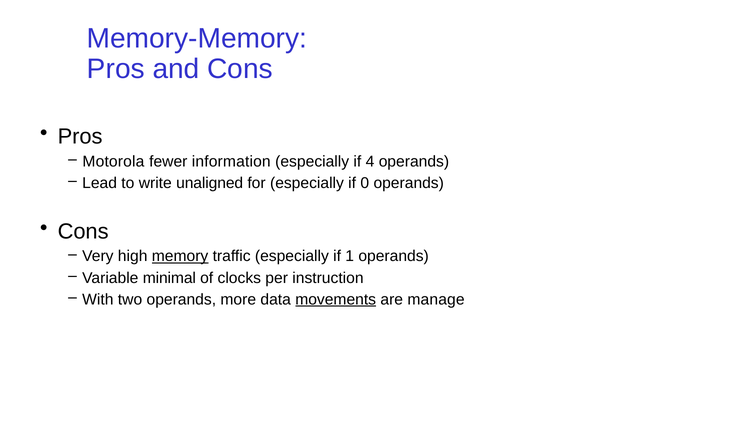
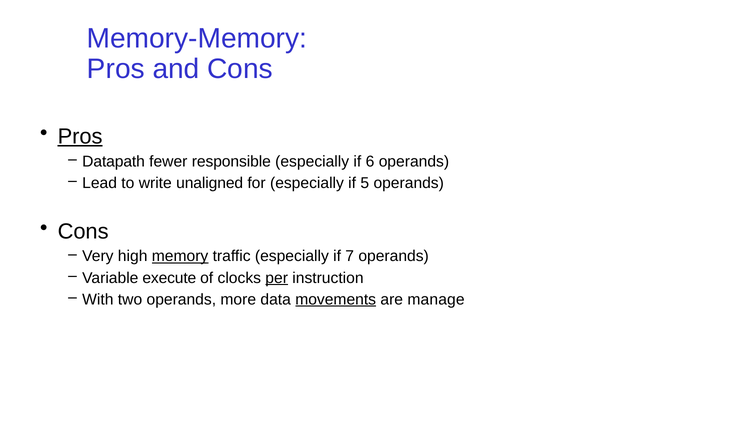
Pros underline: none -> present (80, 136)
Motorola: Motorola -> Datapath (114, 161)
information: information -> responsible (231, 161)
4: 4 -> 6 (370, 161)
0: 0 -> 5 (365, 183)
1: 1 -> 7 (350, 256)
minimal: minimal -> execute (169, 278)
per underline: none -> present (277, 278)
